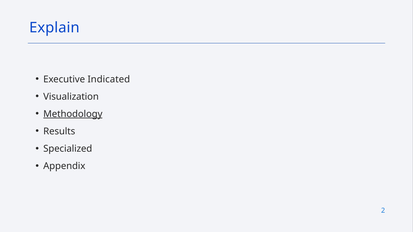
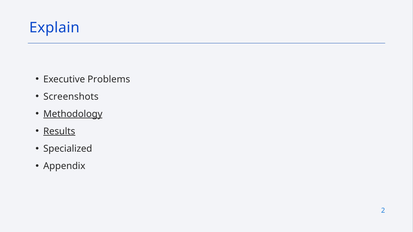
Indicated: Indicated -> Problems (109, 79)
Visualization: Visualization -> Screenshots (71, 97)
Results underline: none -> present (59, 132)
